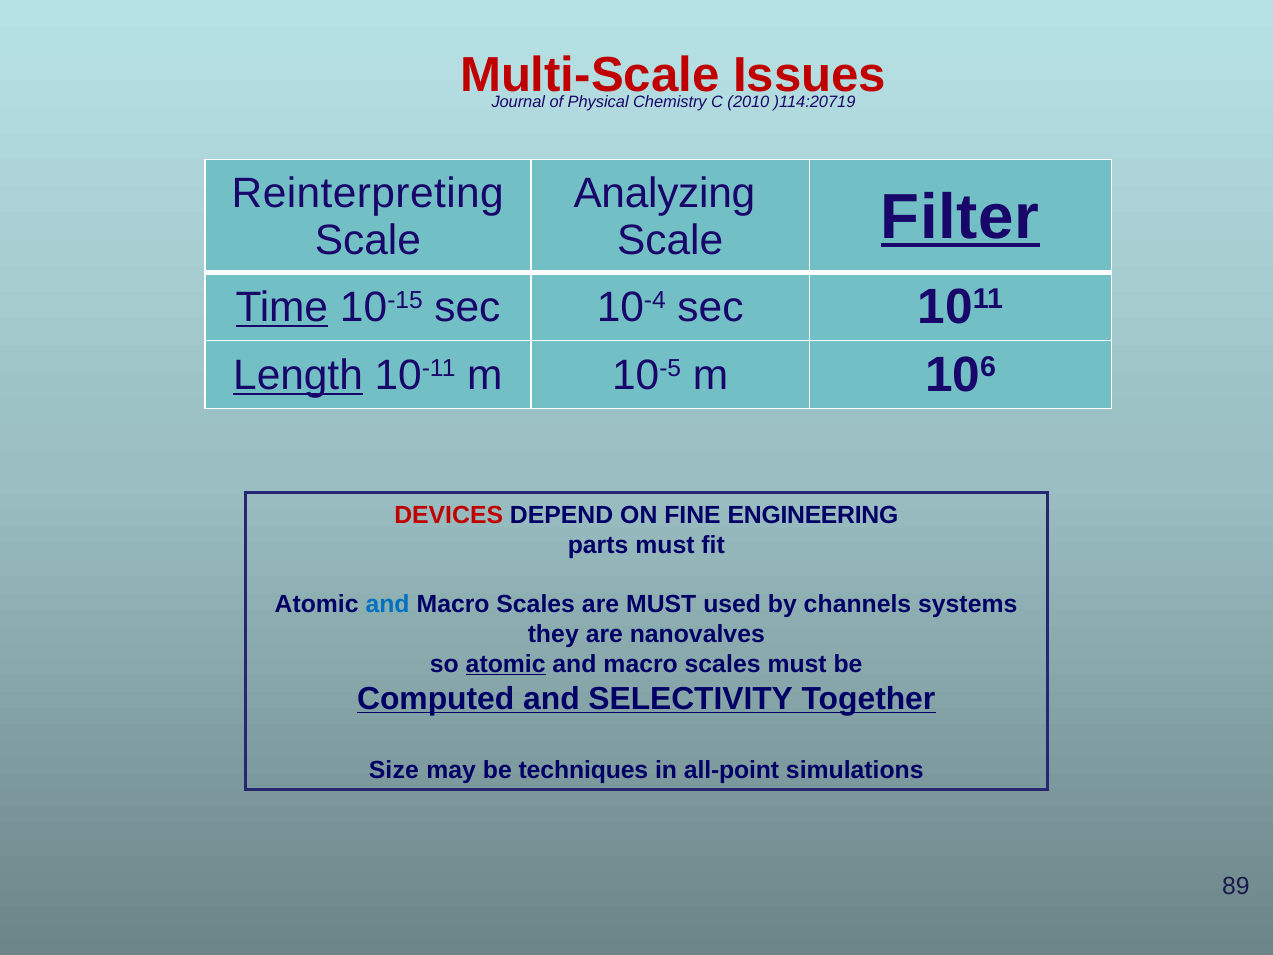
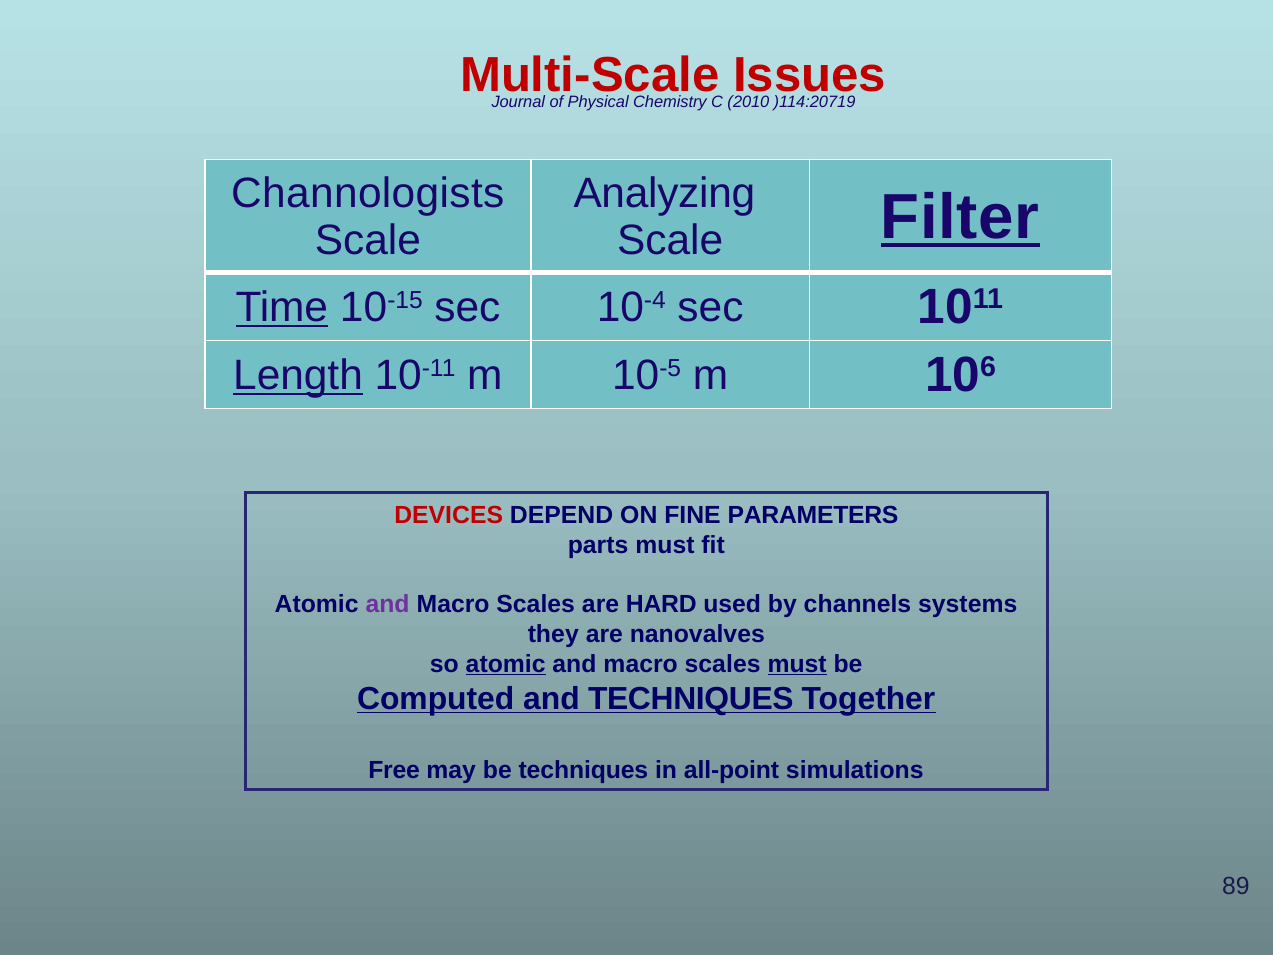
Reinterpreting: Reinterpreting -> Channologists (368, 193)
ENGINEERING: ENGINEERING -> PARAMETERS (813, 515)
and colour: blue -> purple (388, 604)
are MUST: MUST -> HARD (661, 604)
must underline: none -> present (797, 664)
and SELECTIVITY: SELECTIVITY -> TECHNIQUES (691, 698)
Size: Size -> Free (394, 770)
